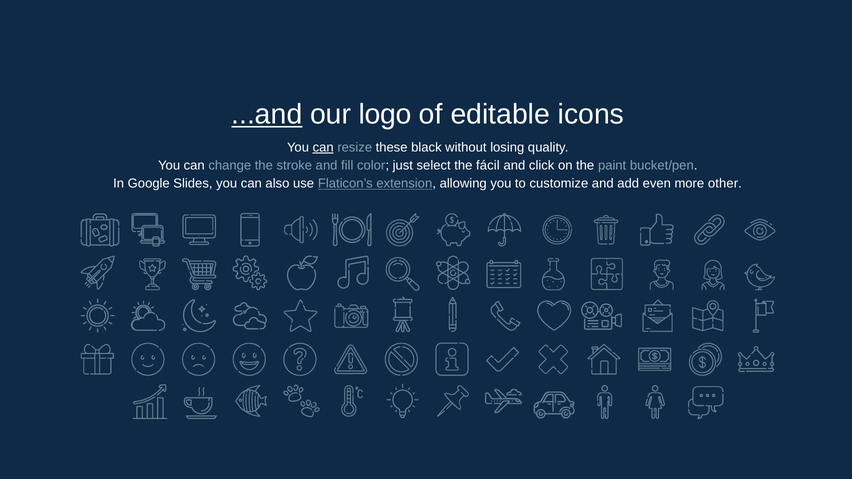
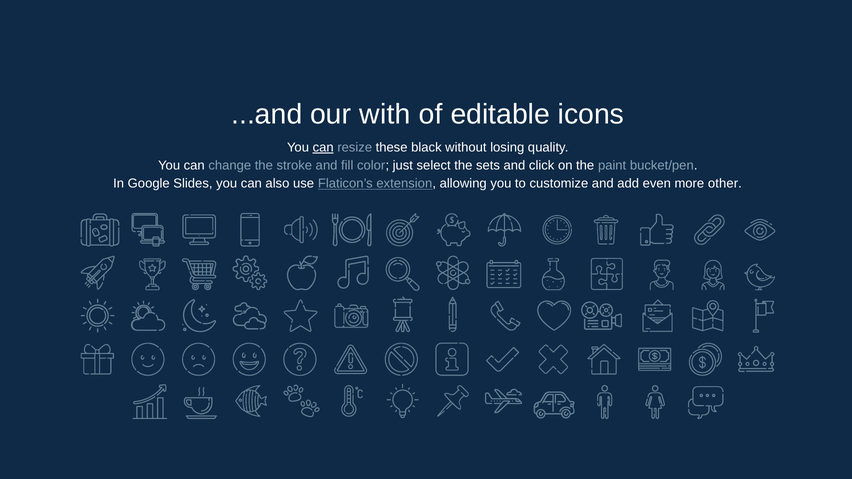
...and underline: present -> none (267, 115)
logo: logo -> with (385, 115)
fácil: fácil -> sets (488, 166)
